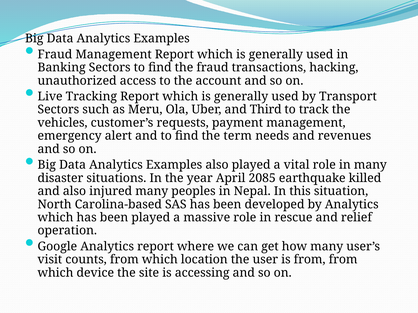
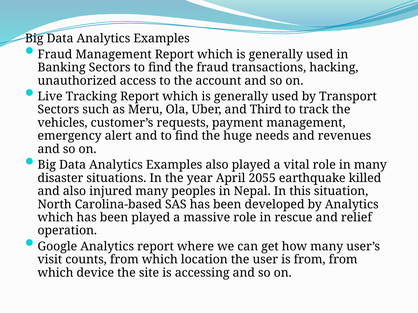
term: term -> huge (238, 136)
2085: 2085 -> 2055 (262, 178)
